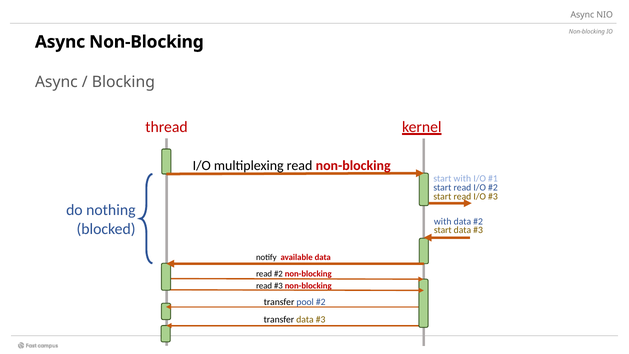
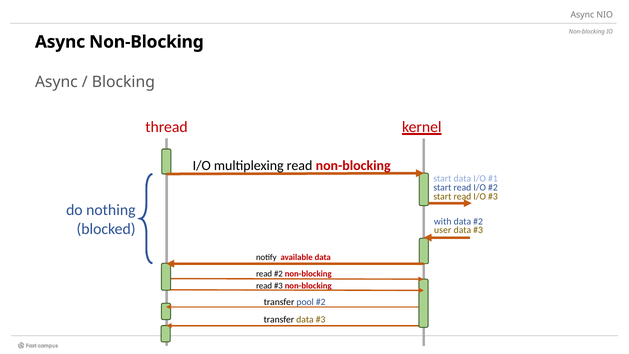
start with: with -> data (462, 178)
start: start -> user (443, 230)
